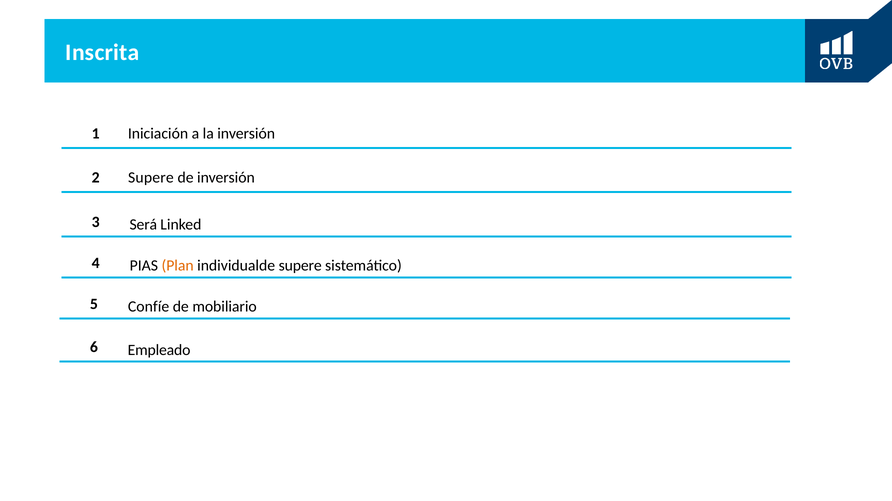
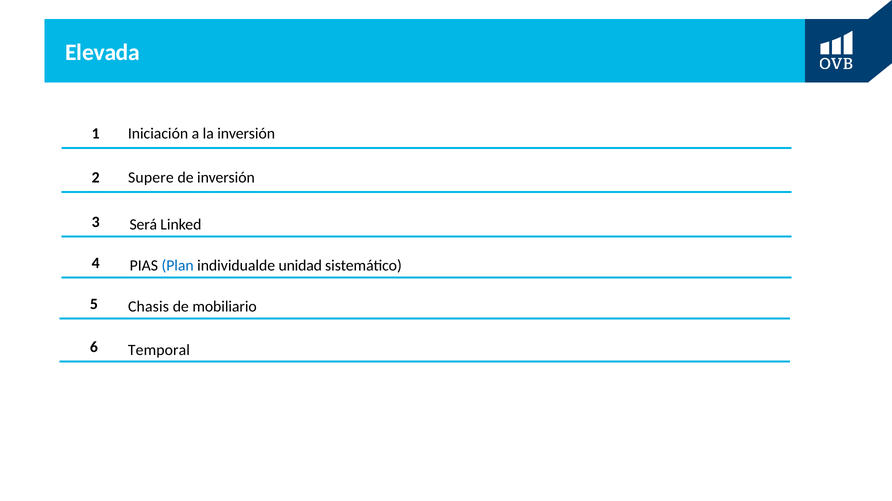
Inscrita: Inscrita -> Elevada (103, 52)
Plan colour: orange -> blue (178, 266)
individualde supere: supere -> unidad (300, 266)
Confíe: Confíe -> Chasis (149, 307)
Empleado: Empleado -> Temporal (159, 350)
